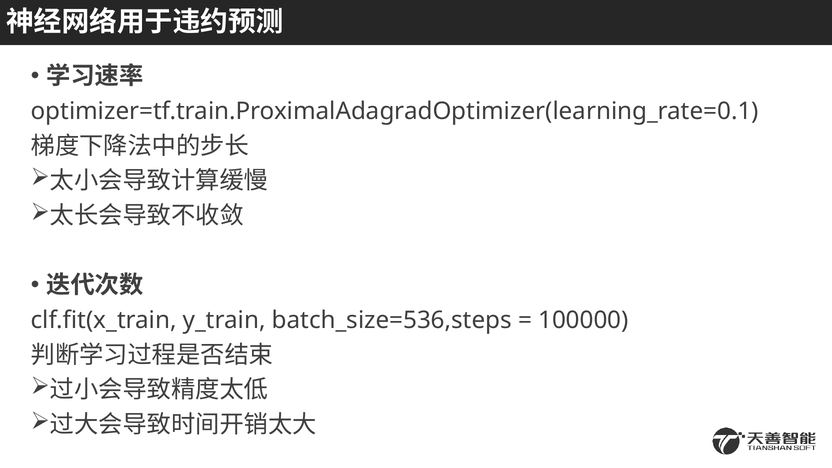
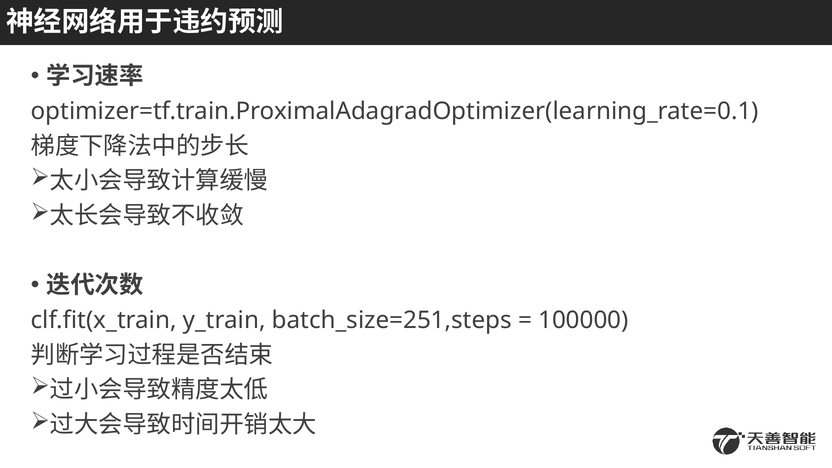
batch_size=536,steps: batch_size=536,steps -> batch_size=251,steps (392, 320)
